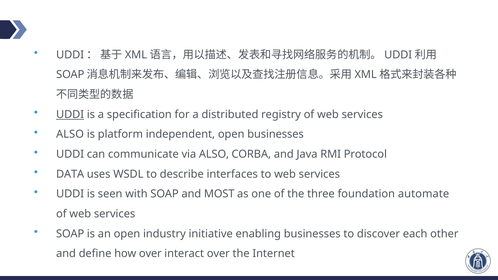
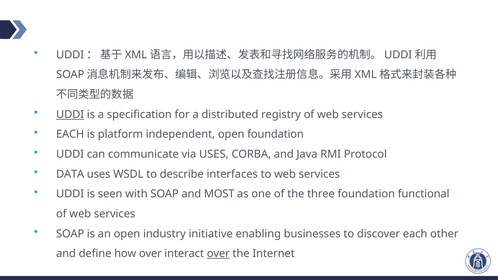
ALSO: ALSO -> EACH (70, 134)
open businesses: businesses -> foundation (276, 134)
via ALSO: ALSO -> USES (214, 154)
automate: automate -> functional (424, 194)
over underline: none -> present (218, 254)
